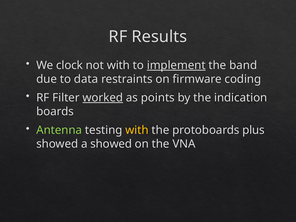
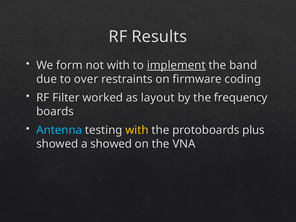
clock: clock -> form (69, 65)
data: data -> over (86, 79)
worked underline: present -> none (103, 98)
points: points -> layout (158, 98)
indication: indication -> frequency (241, 98)
Antenna colour: light green -> light blue (59, 130)
